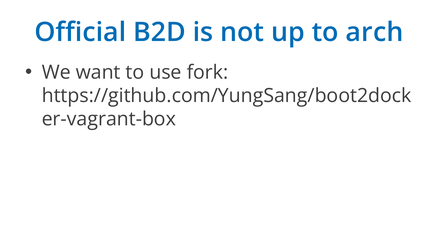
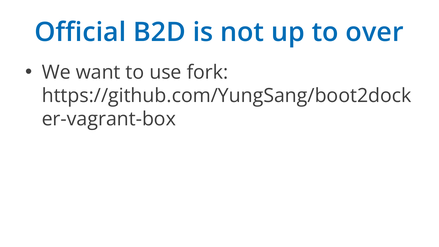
arch: arch -> over (375, 32)
